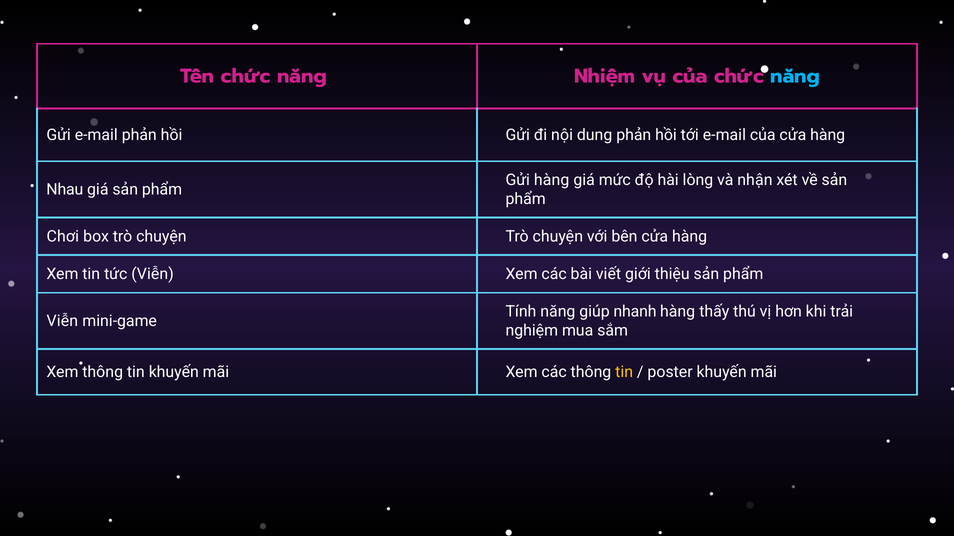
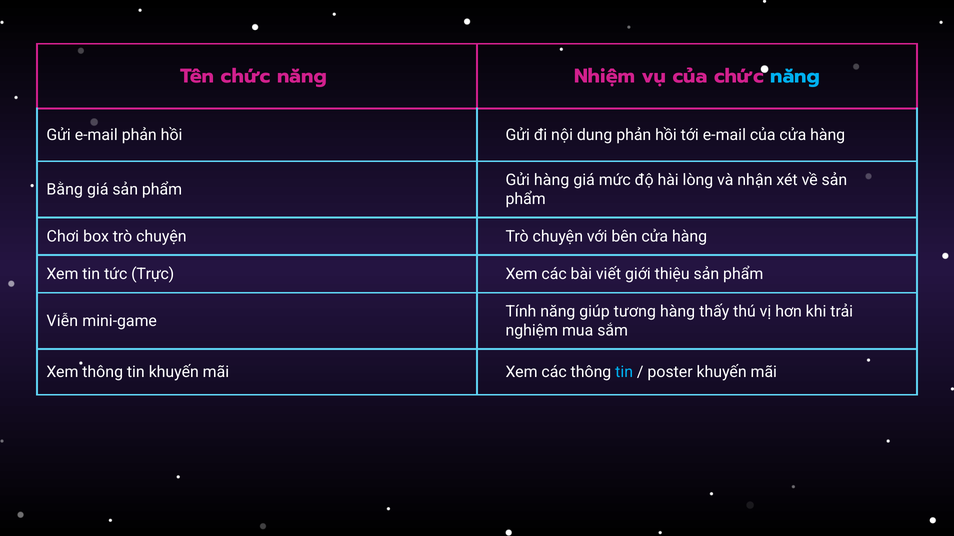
Nhau: Nhau -> Bằng (65, 190)
tức Viễn: Viễn -> Trực (153, 274)
nhanh: nhanh -> tương (635, 312)
tin colour: yellow -> light blue (624, 373)
